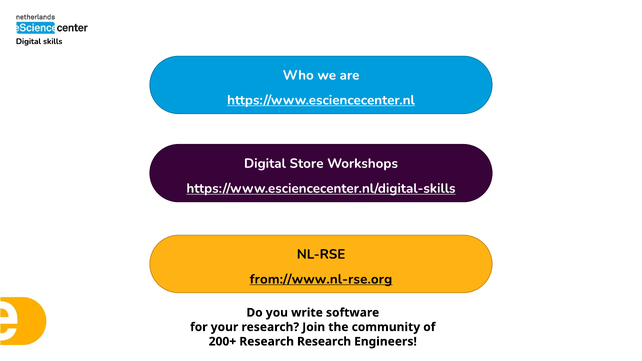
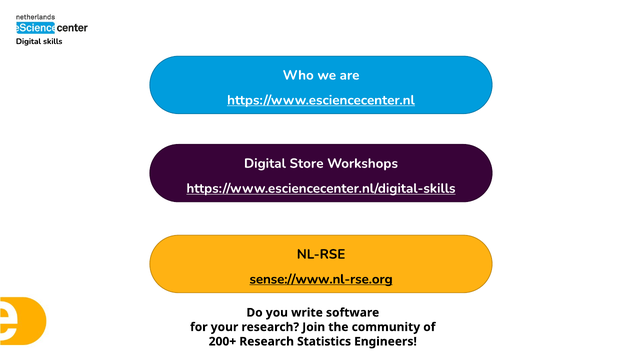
from://www.nl-rse.org: from://www.nl-rse.org -> sense://www.nl-rse.org (321, 279)
Research Research: Research -> Statistics (324, 342)
